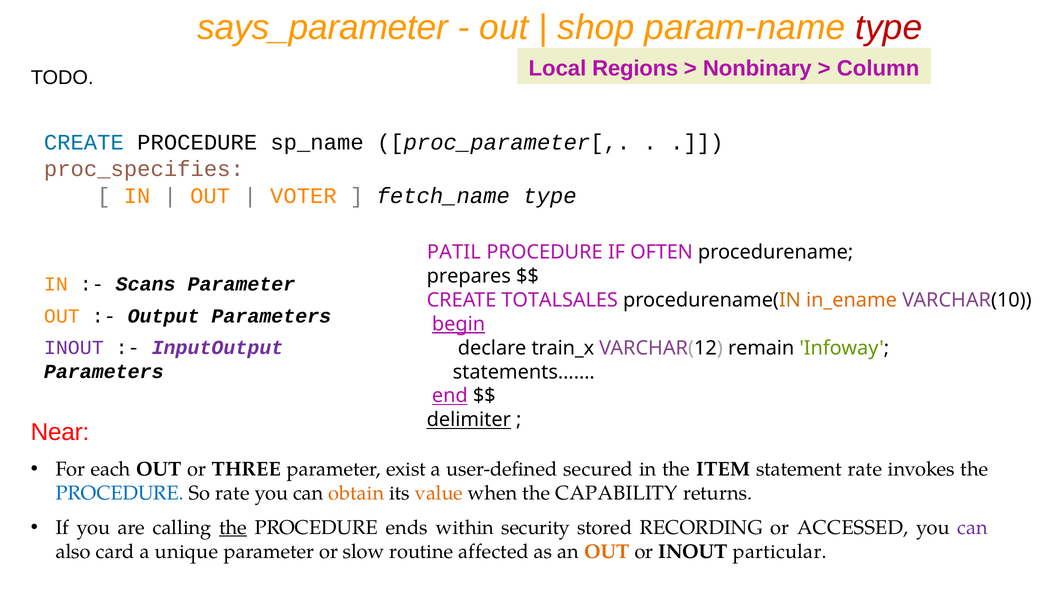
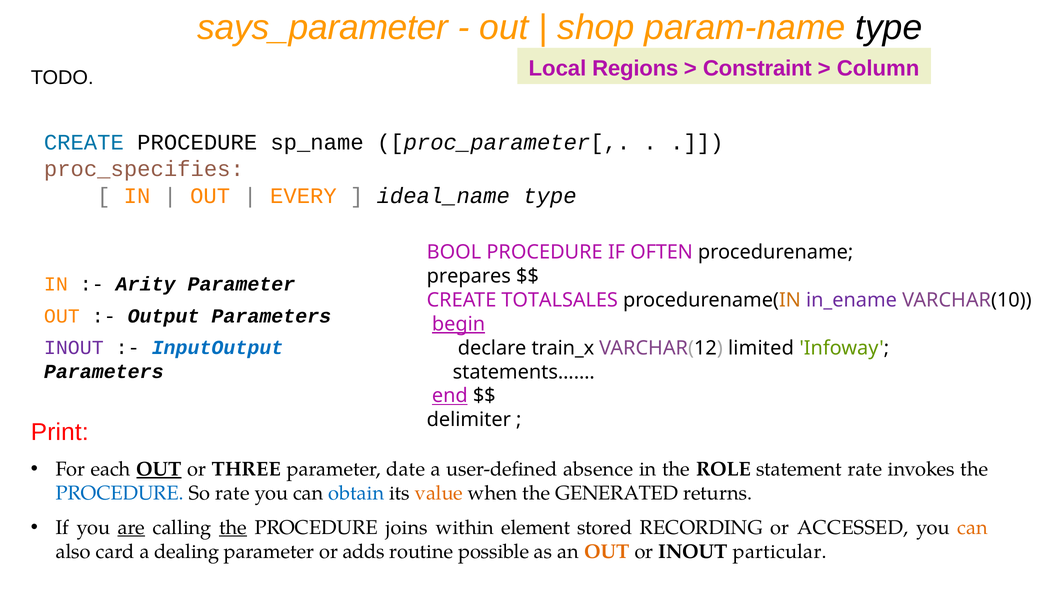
type colour: red -> black (889, 28)
Nonbinary: Nonbinary -> Constraint (757, 68)
VOTER: VOTER -> EVERY (303, 196)
fetch_name: fetch_name -> ideal_name (443, 196)
PATIL: PATIL -> BOOL (454, 253)
Scans: Scans -> Arity (146, 284)
in_ename colour: orange -> purple (851, 300)
InputOutput colour: purple -> blue (217, 348)
remain: remain -> limited (761, 348)
delimiter underline: present -> none (469, 420)
Near: Near -> Print (60, 433)
OUT underline: none -> present (159, 470)
exist: exist -> date (406, 470)
secured: secured -> absence (598, 470)
ITEM: ITEM -> ROLE (723, 470)
obtain colour: orange -> blue (356, 493)
CAPABILITY: CAPABILITY -> GENERATED (617, 493)
are underline: none -> present (131, 528)
ends: ends -> joins (407, 528)
security: security -> element (536, 528)
can colour: purple -> orange (973, 528)
unique: unique -> dealing (187, 552)
slow: slow -> adds (364, 552)
affected: affected -> possible (494, 552)
